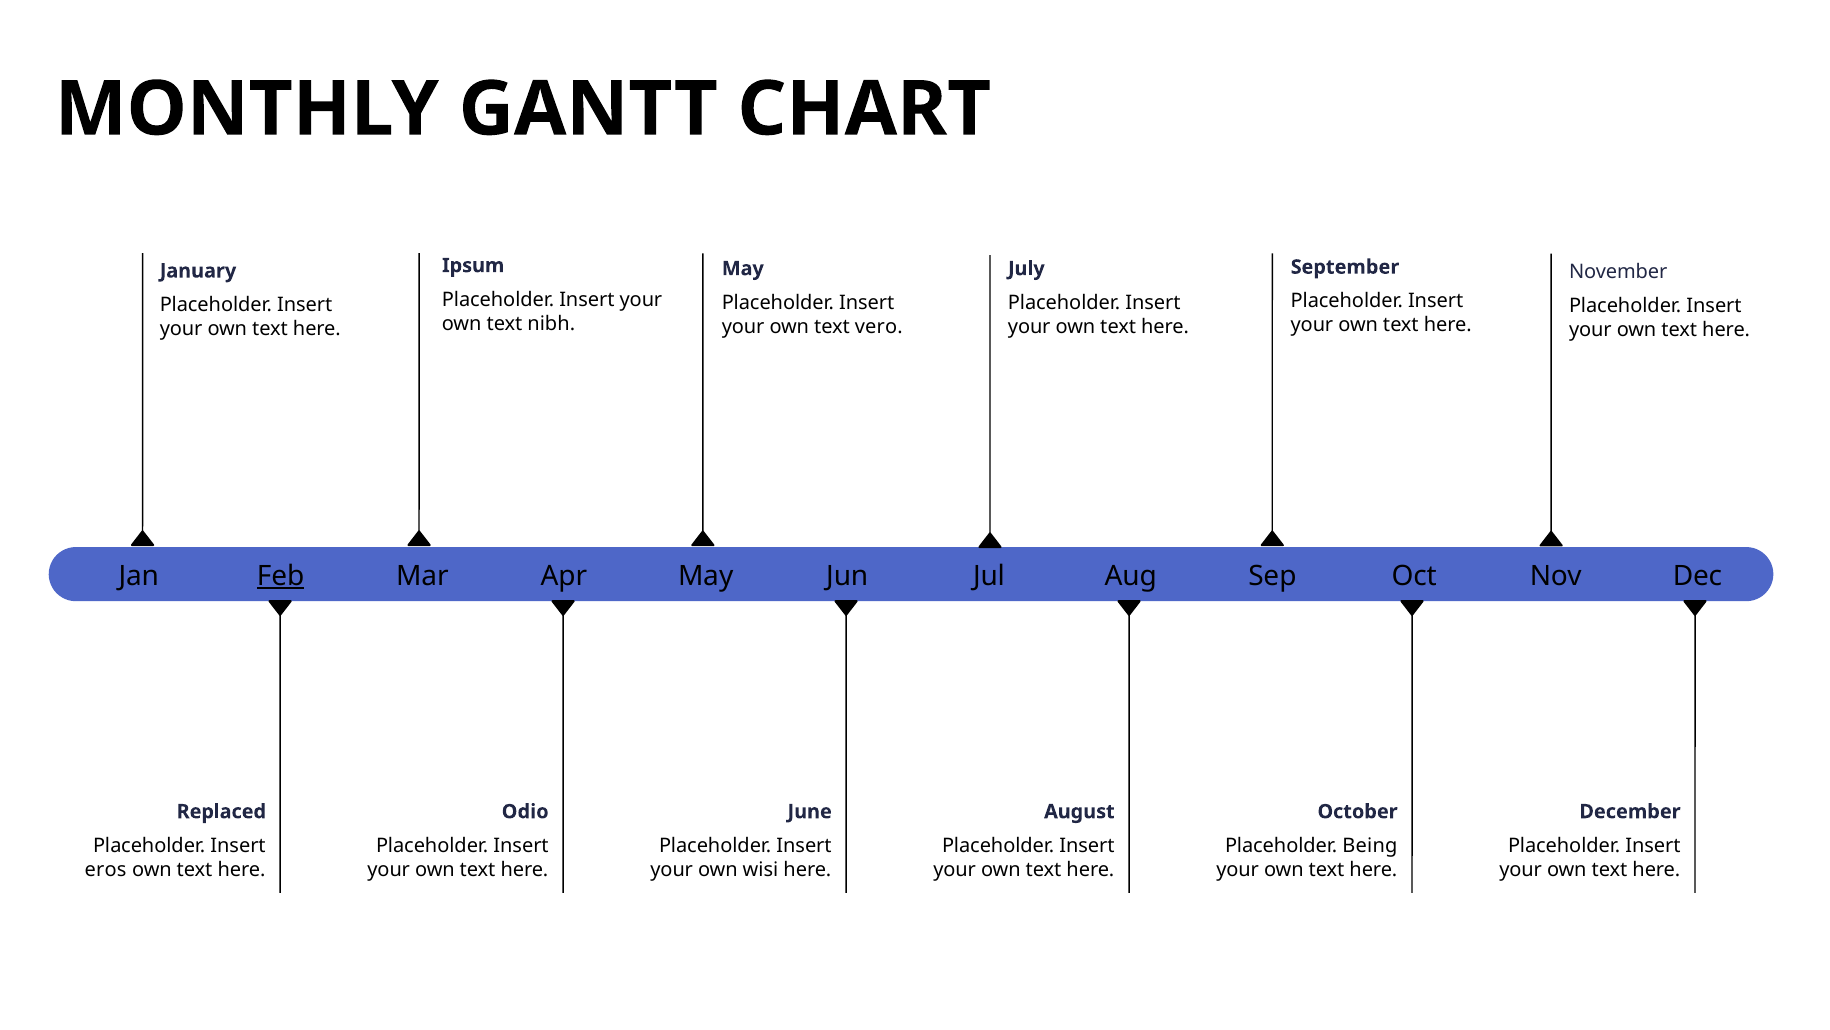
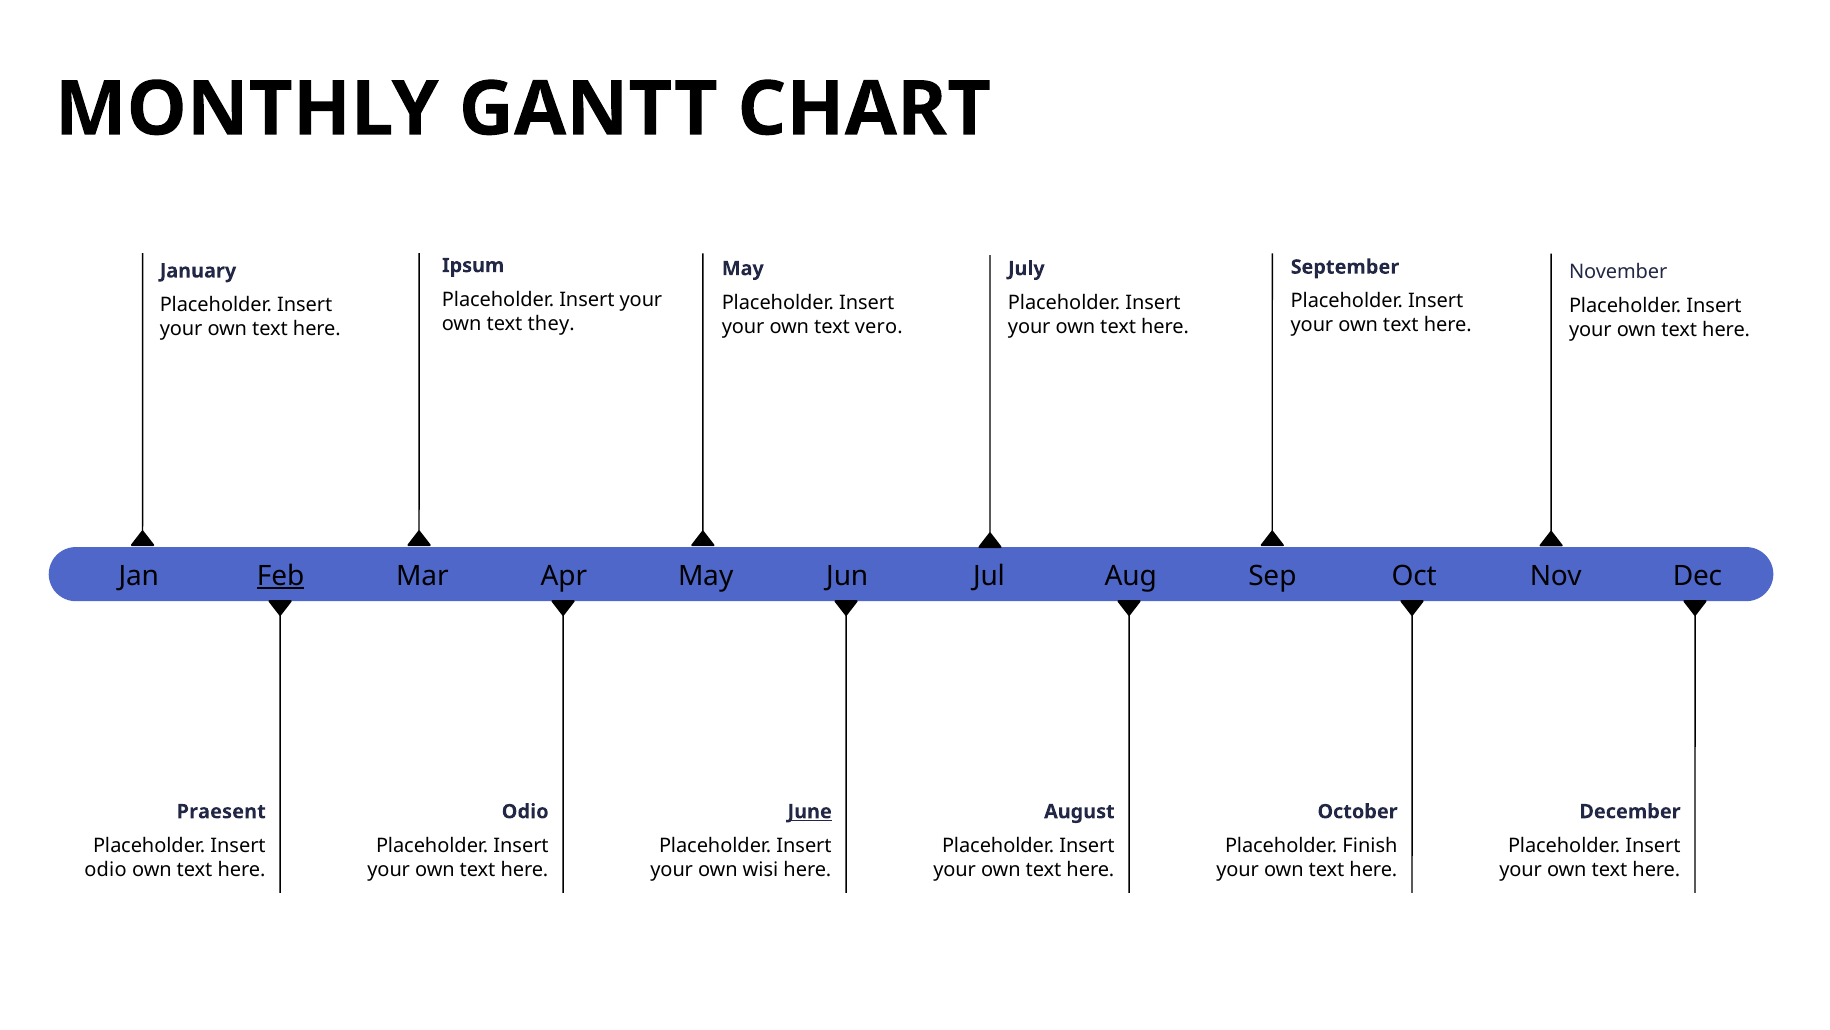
nibh: nibh -> they (551, 323)
Replaced: Replaced -> Praesent (221, 811)
June underline: none -> present (810, 811)
Being: Being -> Finish (1370, 845)
eros: eros -> odio (106, 869)
